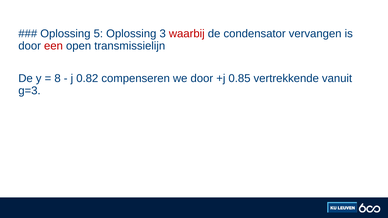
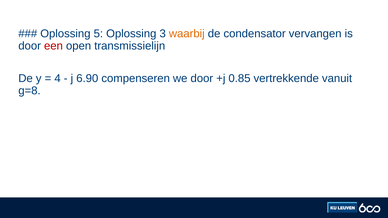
waarbij colour: red -> orange (187, 34)
8: 8 -> 4 (58, 78)
0.82: 0.82 -> 6.90 (87, 78)
g=3: g=3 -> g=8 (29, 91)
